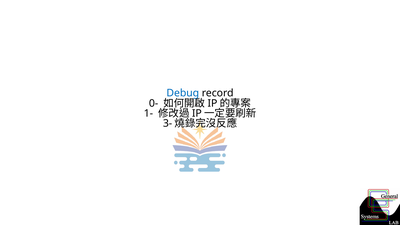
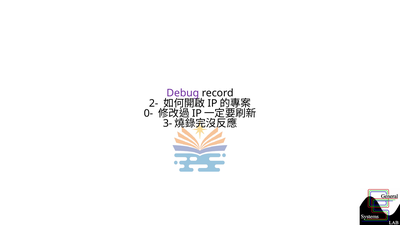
Debug colour: blue -> purple (183, 93)
0-: 0- -> 2- (154, 103)
1-: 1- -> 0- (148, 113)
